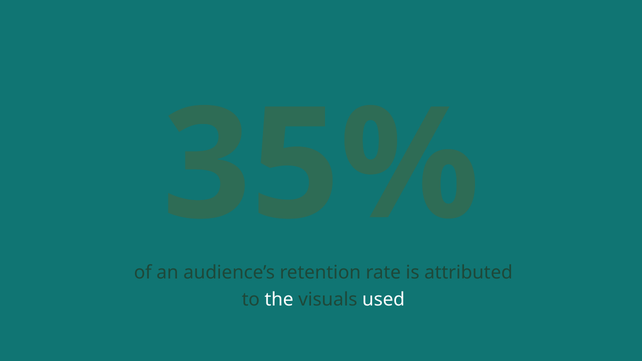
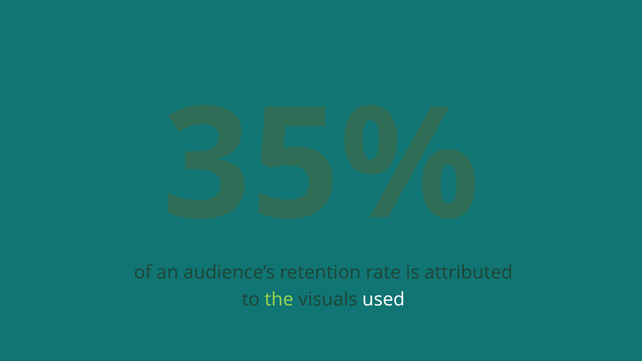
the colour: white -> light green (279, 300)
